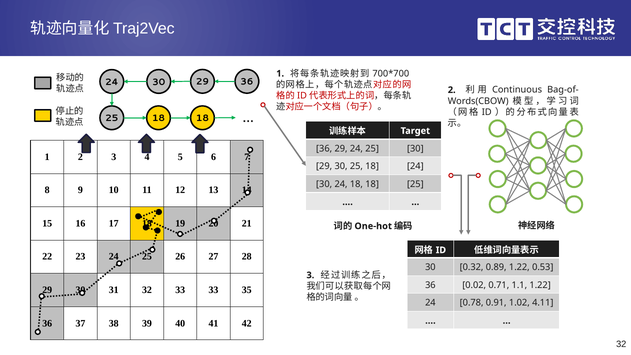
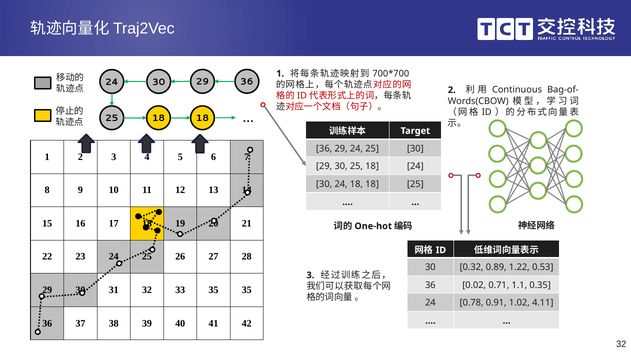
1.1 1.22: 1.22 -> 0.35 (540, 285)
33 33: 33 -> 35 (213, 290)
